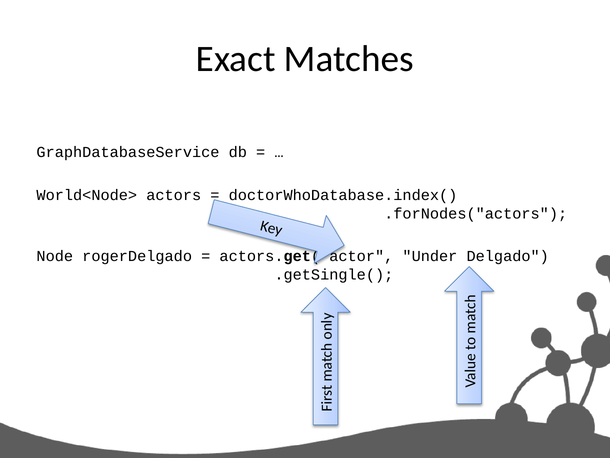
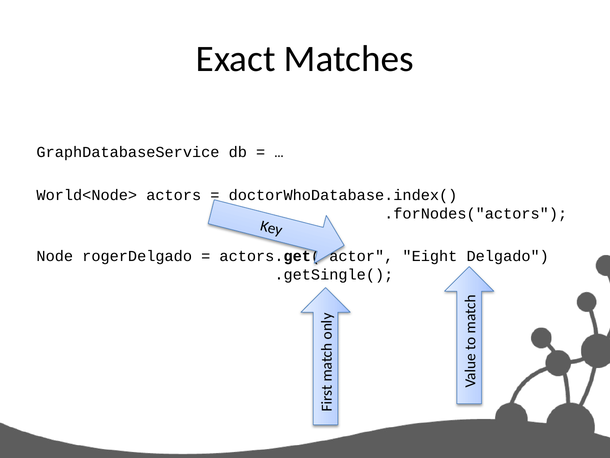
Under: Under -> Eight (430, 256)
